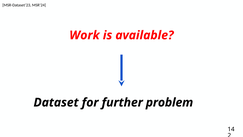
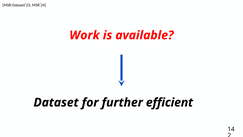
problem: problem -> efficient (169, 102)
